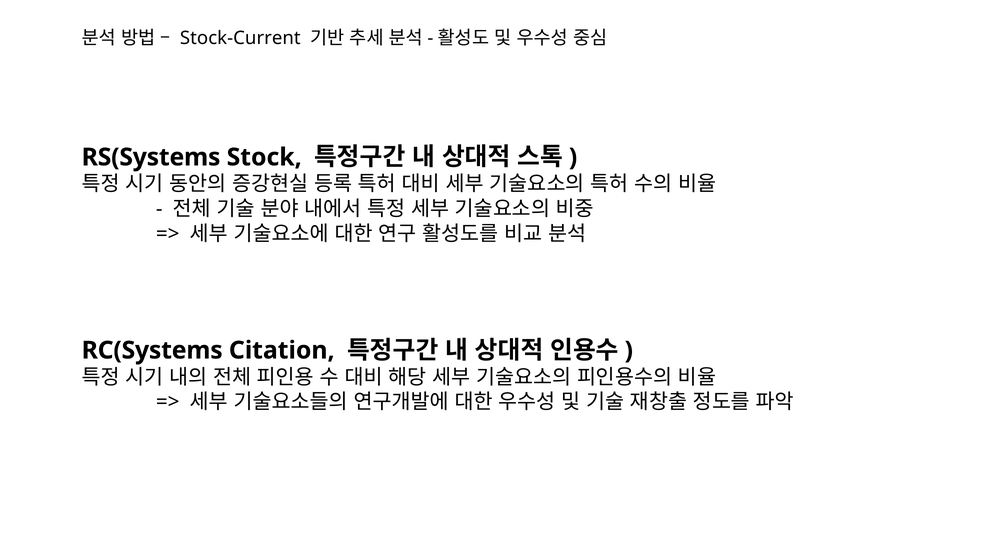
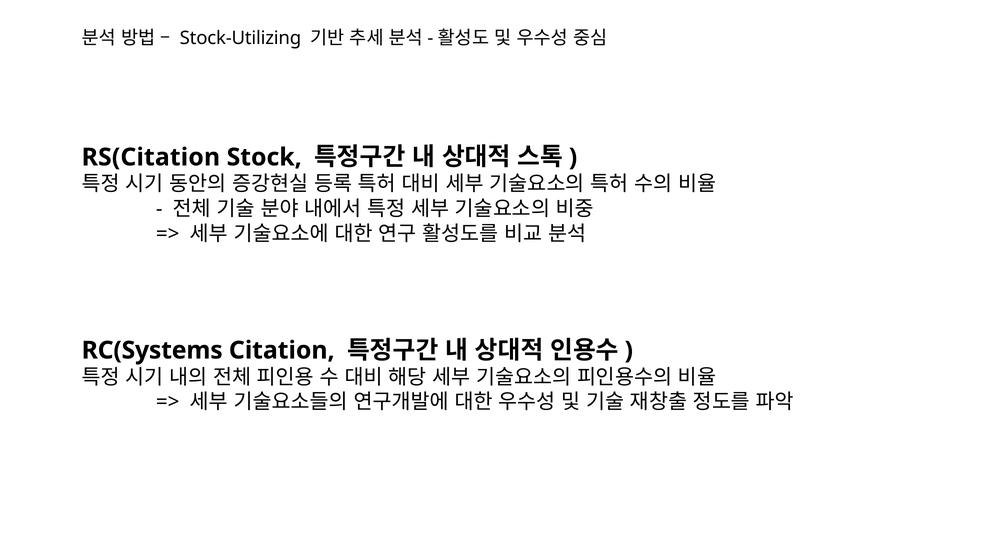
Stock-Current: Stock-Current -> Stock-Utilizing (240, 38)
RS(Systems: RS(Systems -> RS(Citation (151, 157)
